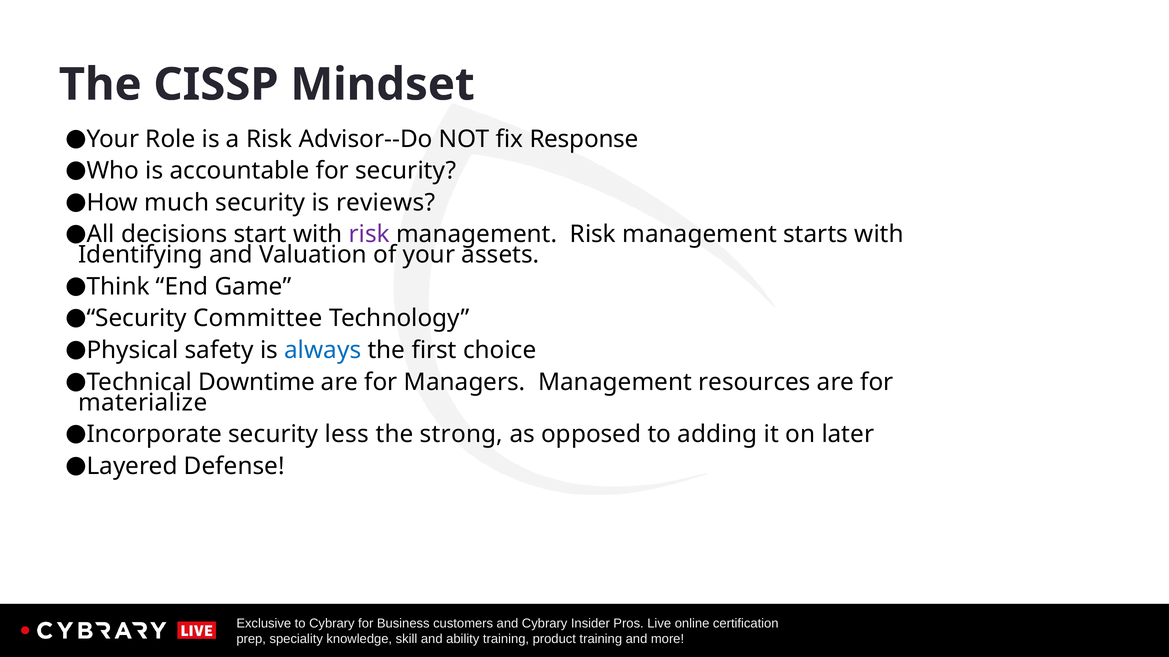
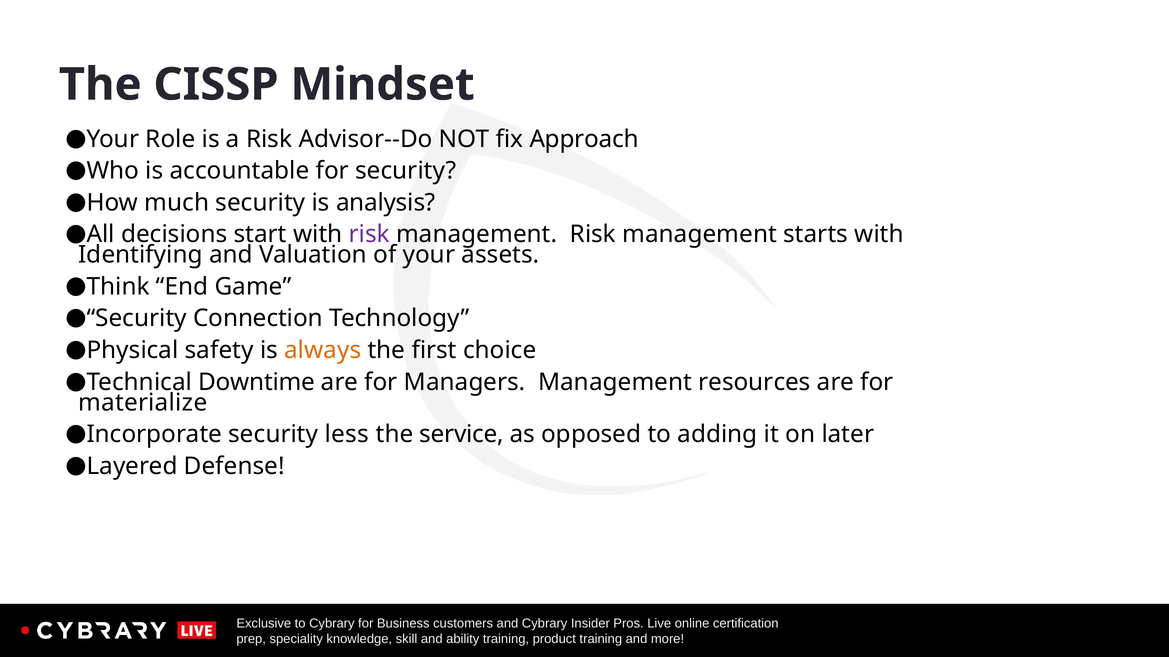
Response: Response -> Approach (584, 139)
reviews: reviews -> analysis (386, 203)
Committee: Committee -> Connection (258, 319)
always colour: blue -> orange (323, 351)
strong: strong -> service (462, 435)
